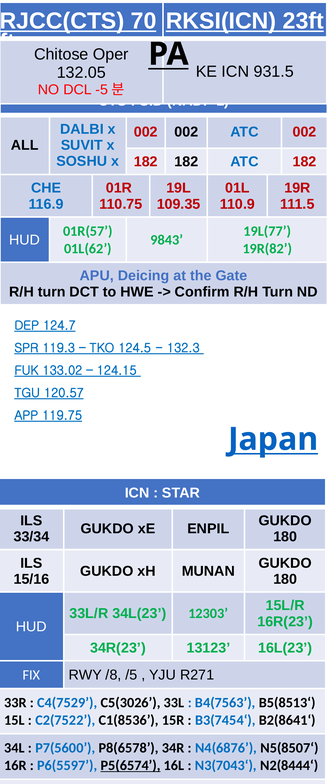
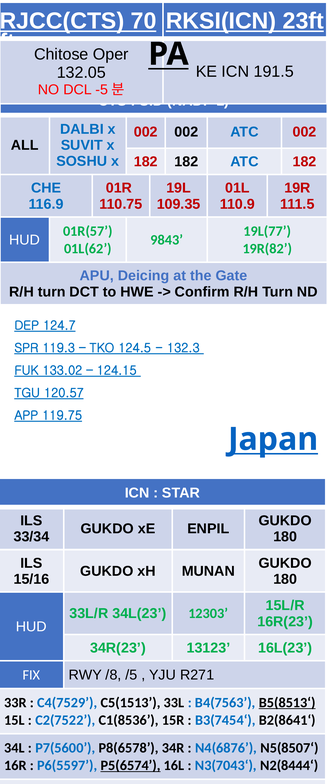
931.5: 931.5 -> 191.5 (274, 71)
C5(3026: C5(3026 -> C5(1513 (131, 701)
B5(8513‘ underline: none -> present (287, 701)
